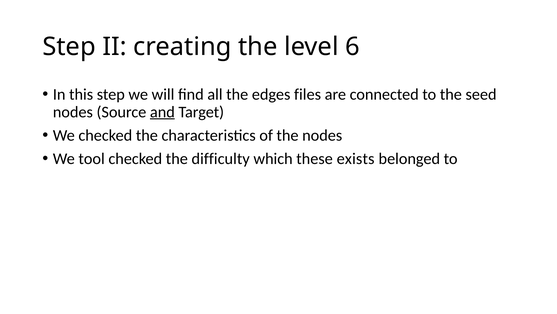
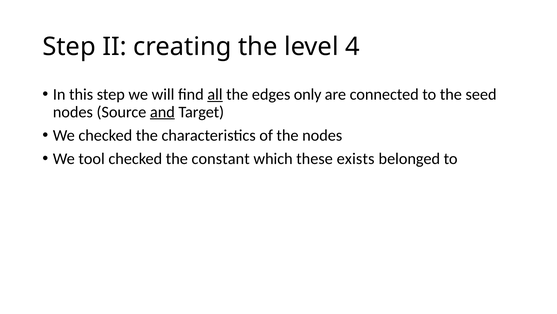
6: 6 -> 4 (352, 47)
all underline: none -> present (215, 94)
files: files -> only (308, 94)
difficulty: difficulty -> constant (221, 158)
